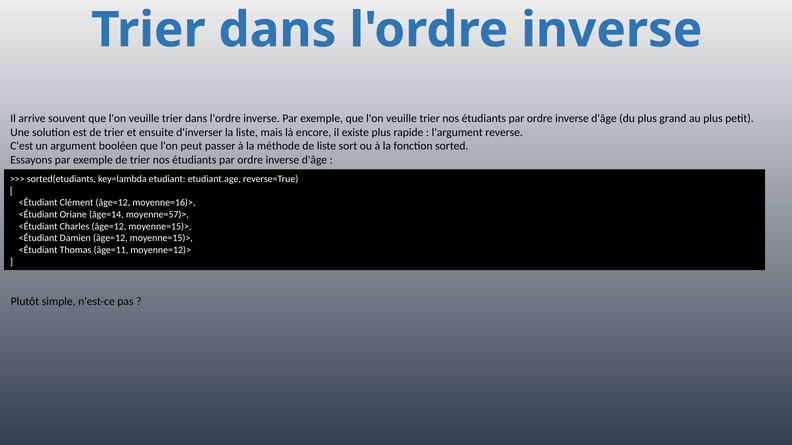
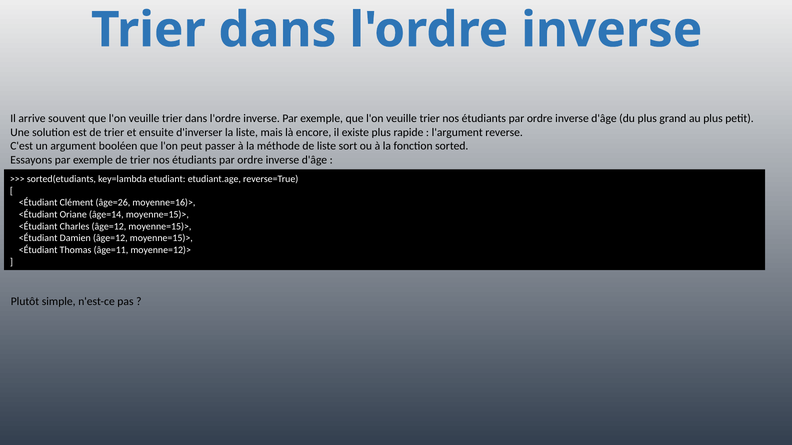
Clément âge=12: âge=12 -> âge=26 (113, 203)
âge=14 moyenne=57)>: moyenne=57)> -> moyenne=15)> (157, 215)
